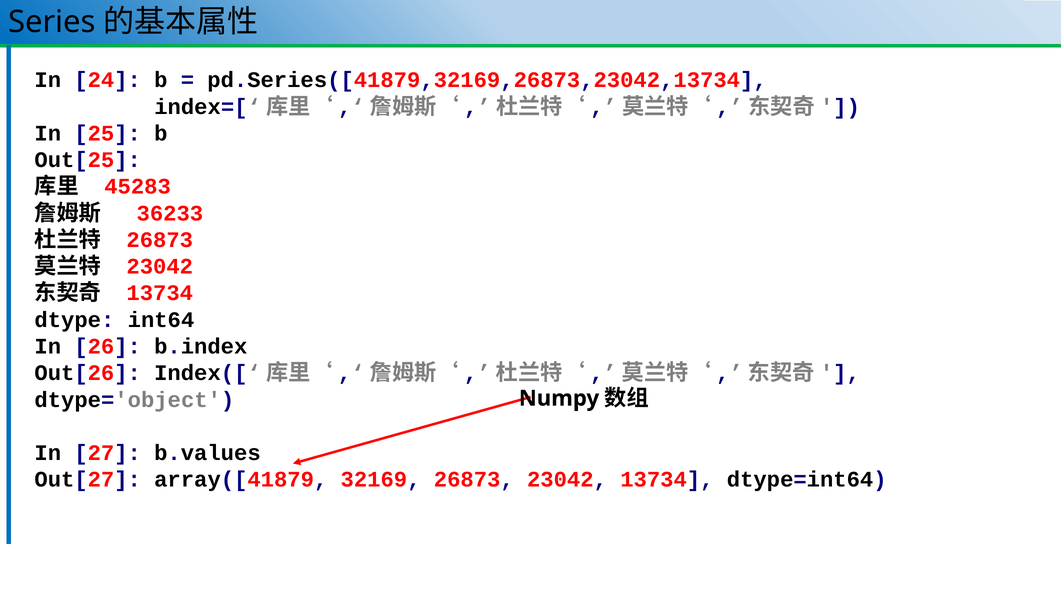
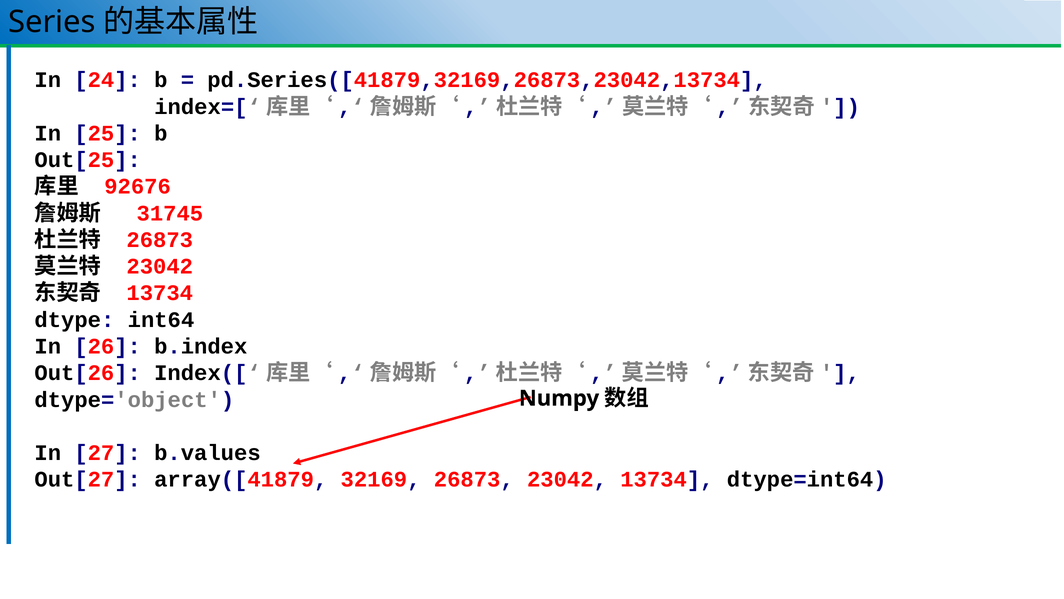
45283: 45283 -> 92676 (138, 186)
36233: 36233 -> 31745 (170, 213)
